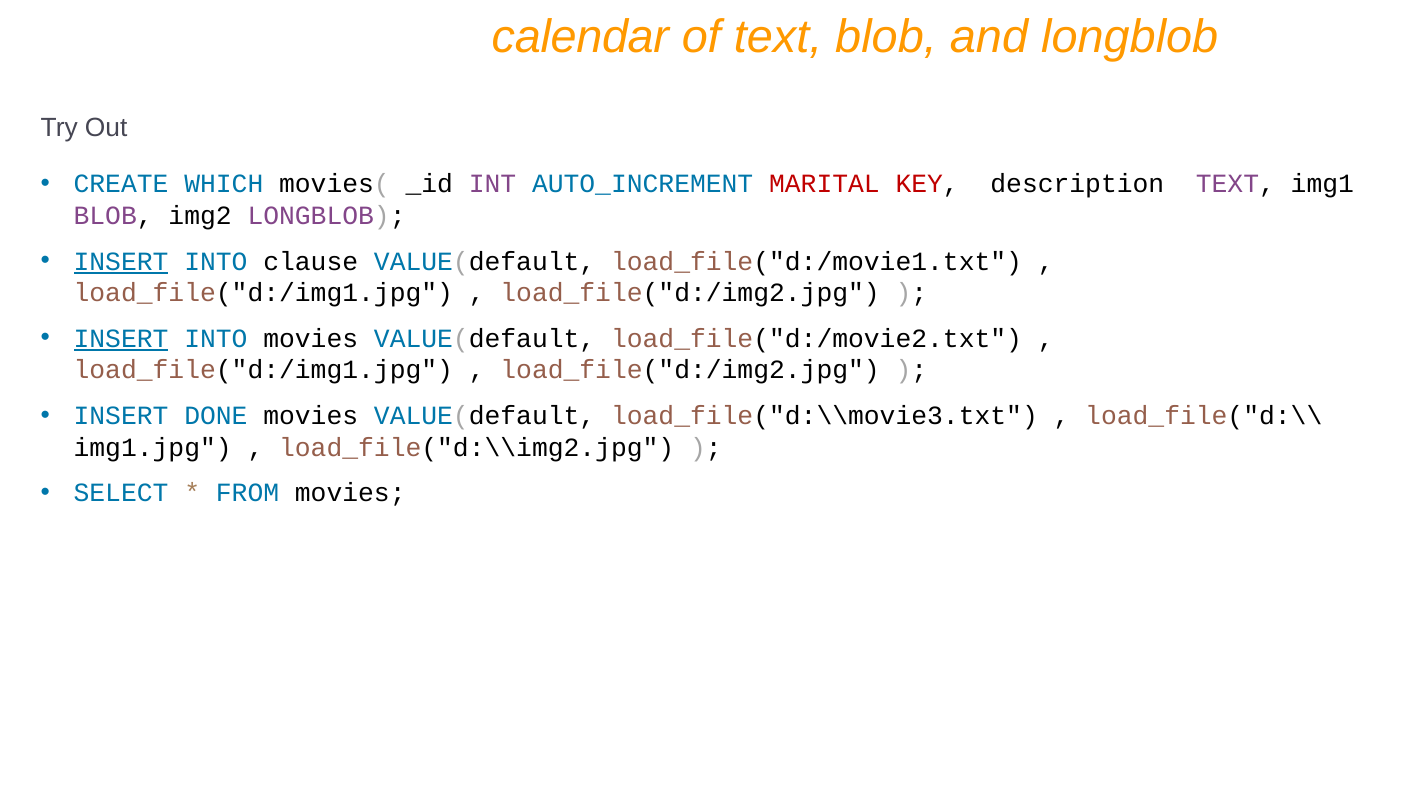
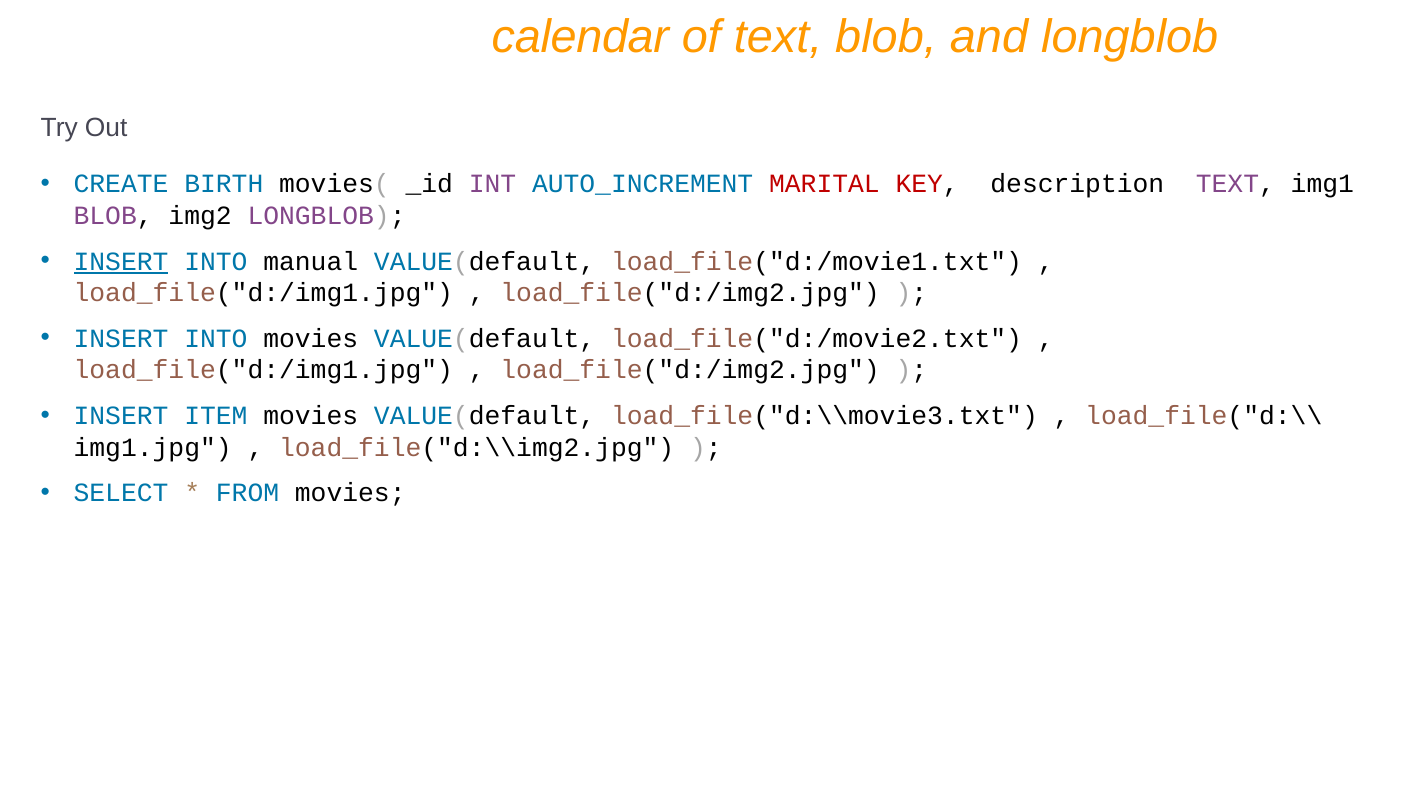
WHICH: WHICH -> BIRTH (224, 184)
clause: clause -> manual (311, 262)
INSERT underline: present -> none (121, 339)
DONE: DONE -> ITEM (216, 416)
